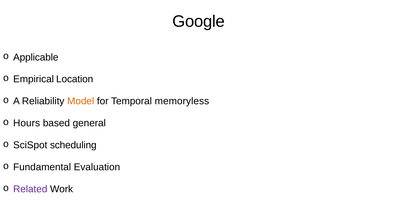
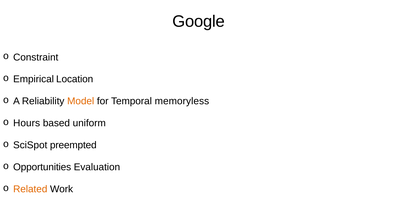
Applicable: Applicable -> Constraint (36, 57)
general: general -> uniform (89, 123)
scheduling: scheduling -> preempted (73, 145)
Fundamental: Fundamental -> Opportunities (42, 167)
Related colour: purple -> orange (30, 189)
